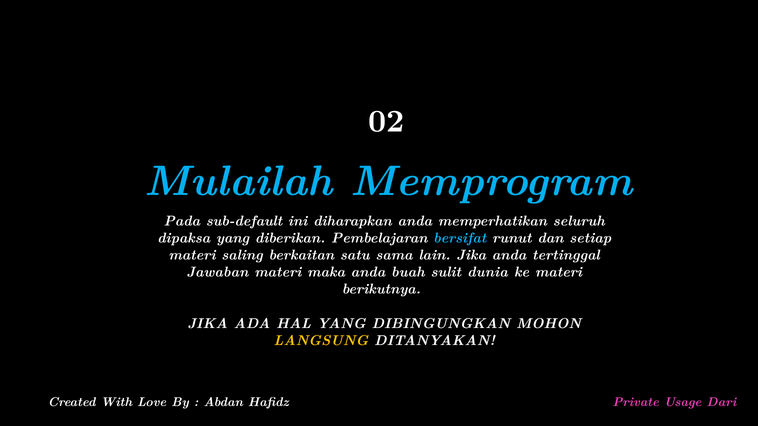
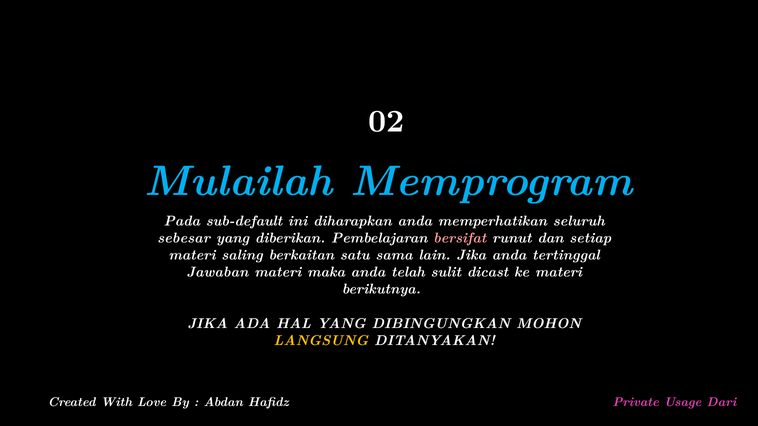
dipaksa: dipaksa -> sebesar (184, 238)
bersifat colour: light blue -> pink (460, 238)
buah: buah -> telah (408, 272)
dunia: dunia -> dicast (488, 272)
